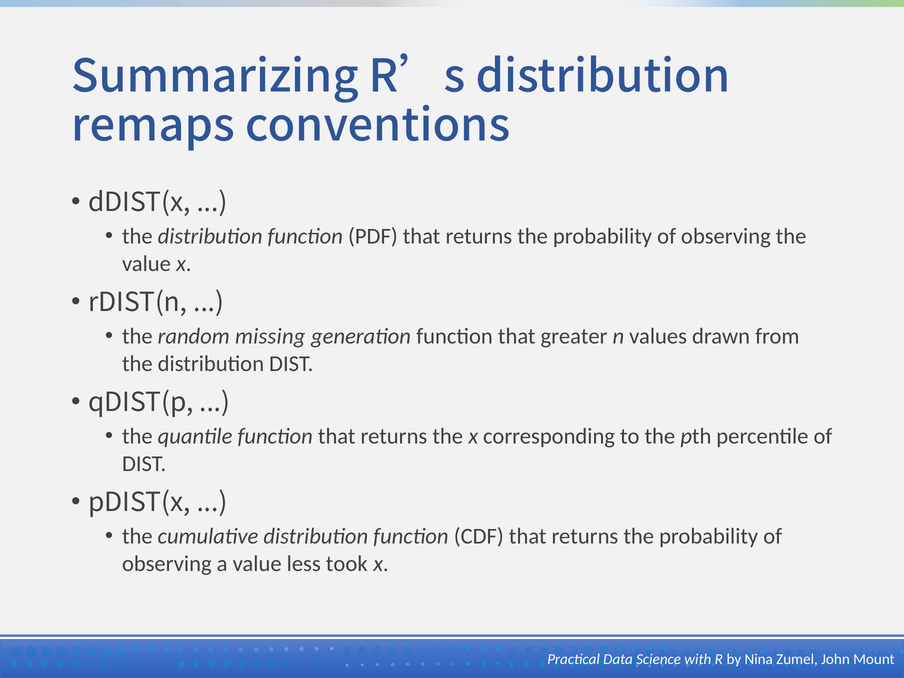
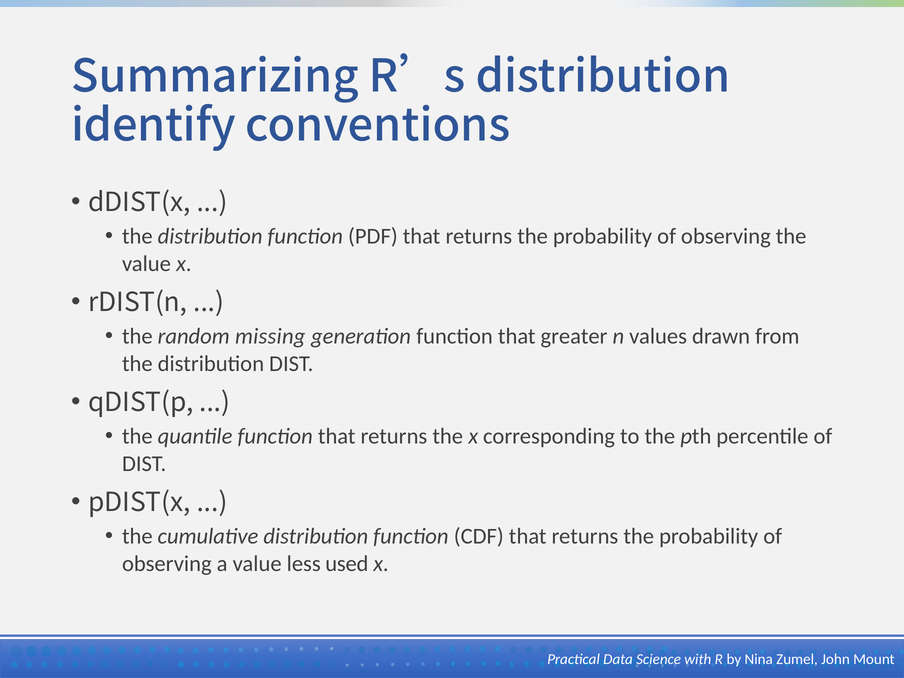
remaps: remaps -> identify (153, 126)
took: took -> used (347, 564)
